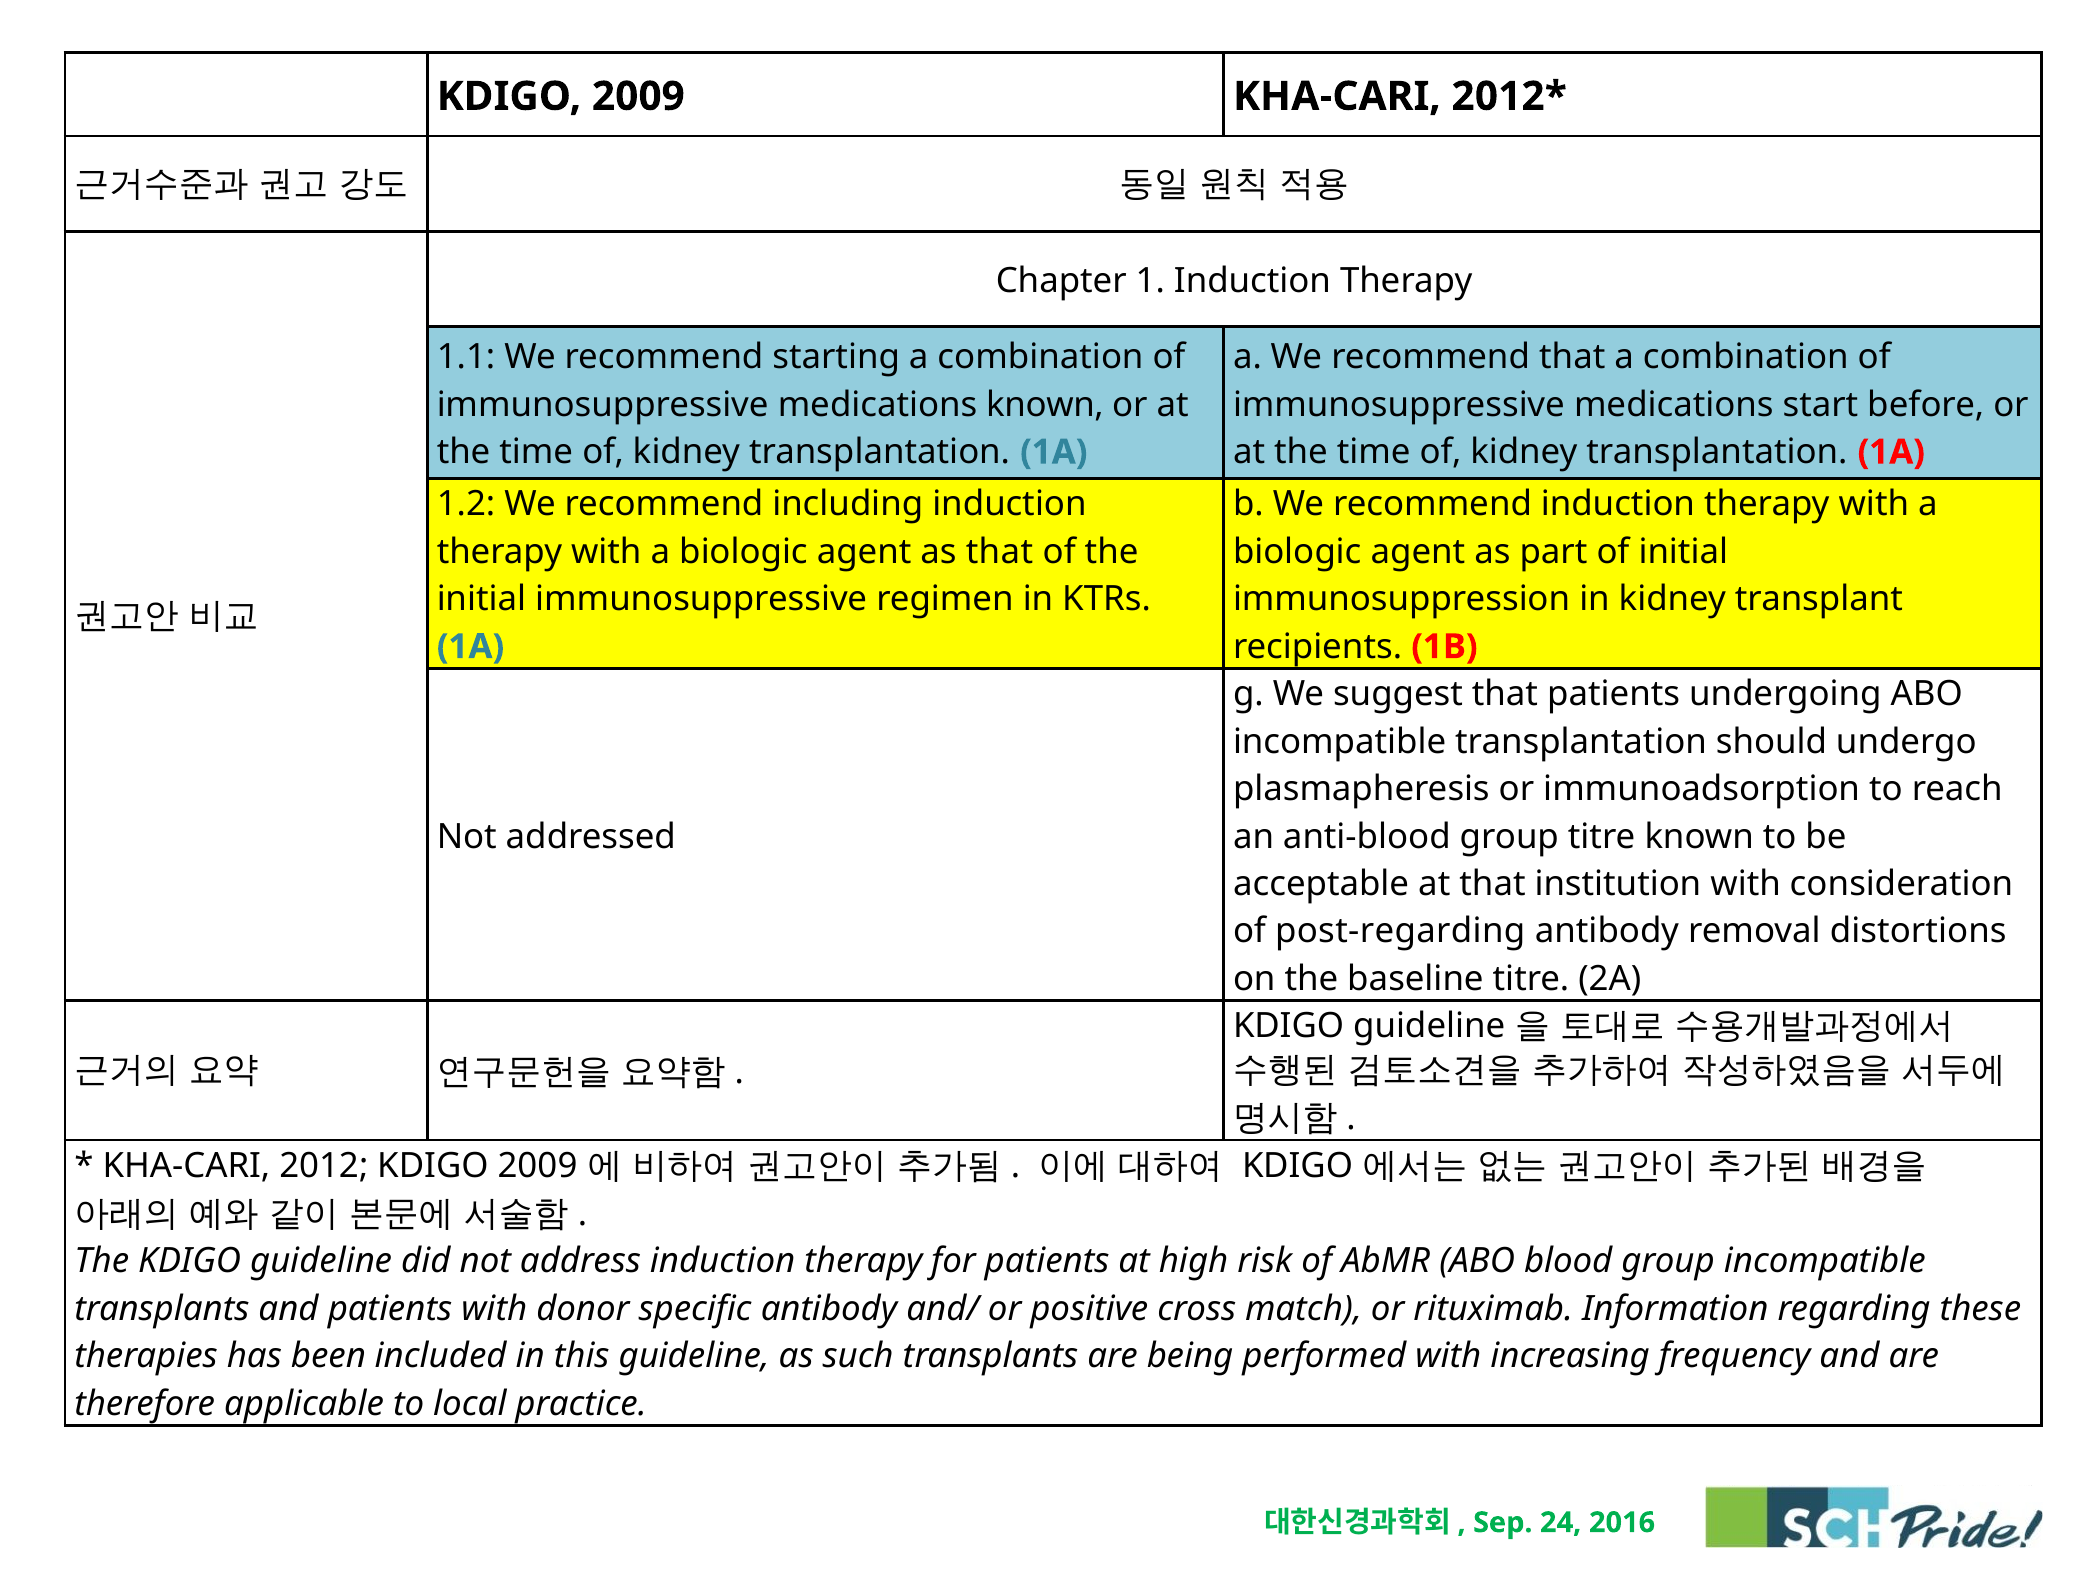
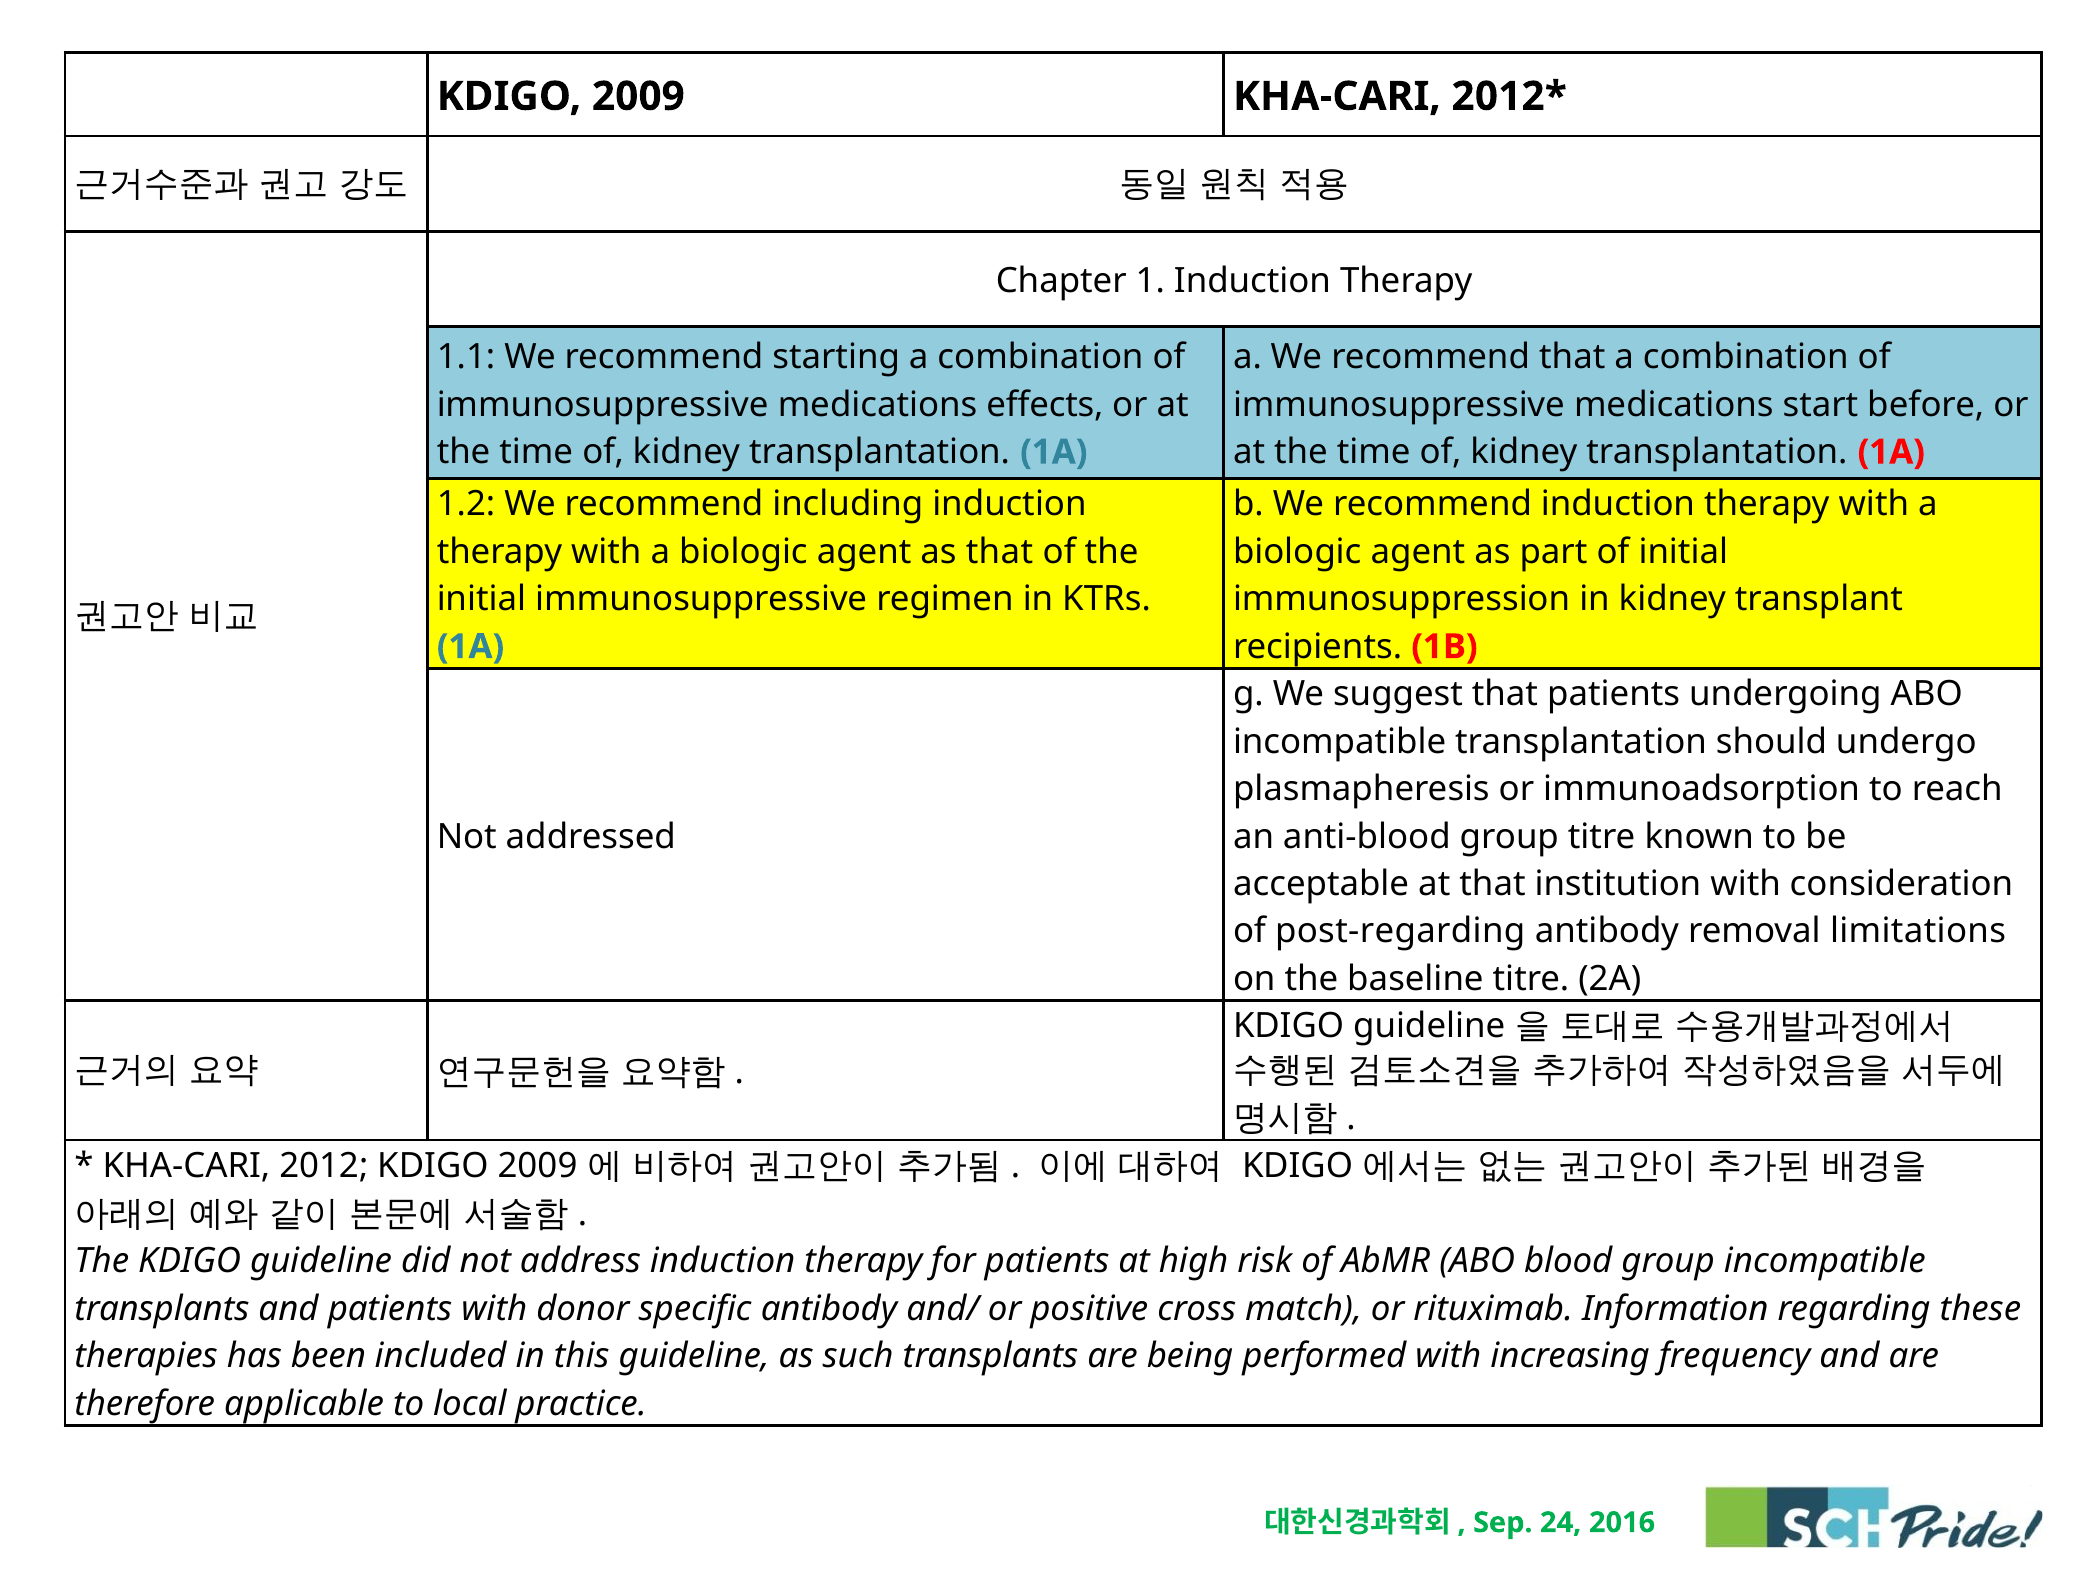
medications known: known -> effects (1045, 405)
distortions: distortions -> limitations (1918, 931)
